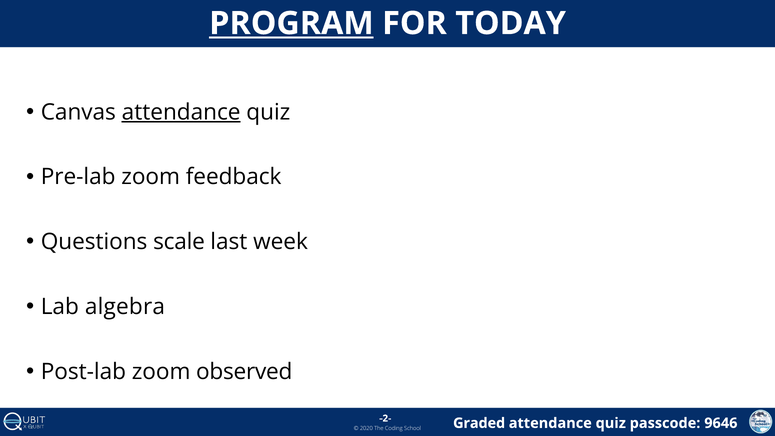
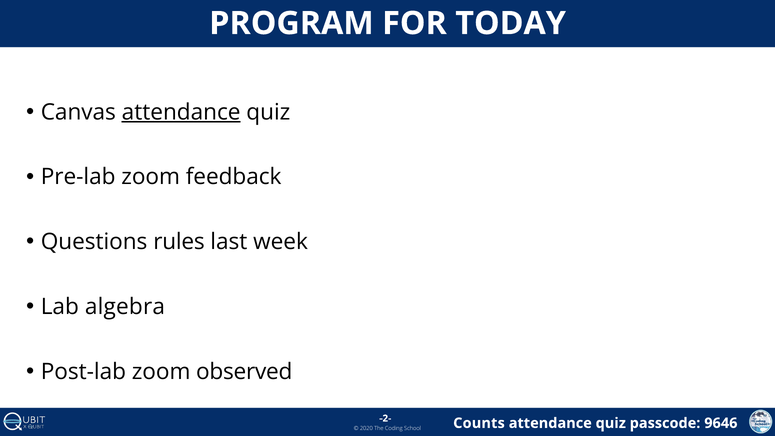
PROGRAM underline: present -> none (291, 23)
scale: scale -> rules (179, 242)
Graded: Graded -> Counts (479, 423)
